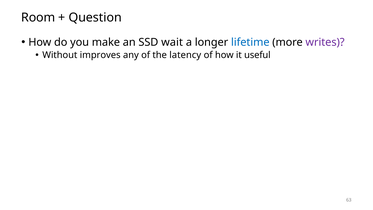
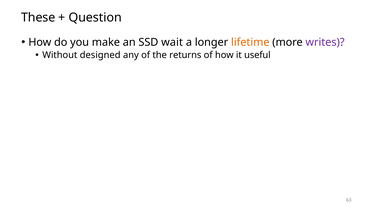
Room: Room -> These (38, 17)
lifetime colour: blue -> orange (250, 42)
improves: improves -> designed (100, 55)
latency: latency -> returns (185, 55)
